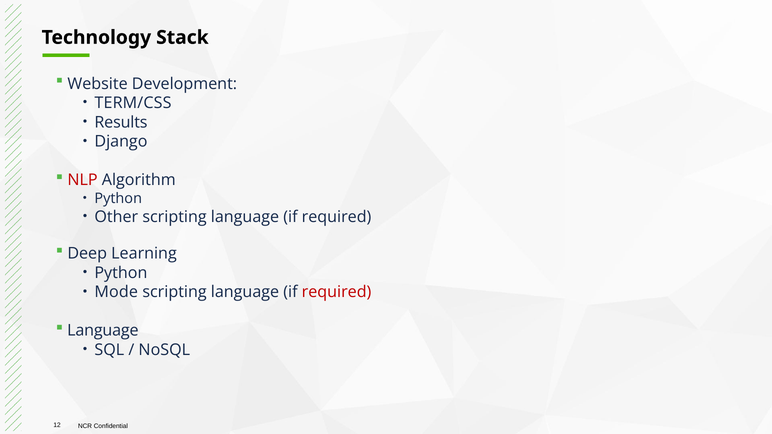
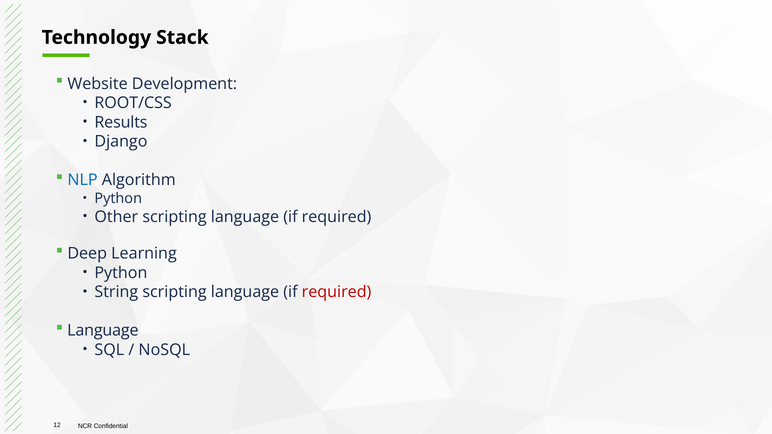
TERM/CSS: TERM/CSS -> ROOT/CSS (133, 103)
NLP colour: red -> blue (83, 180)
Mode: Mode -> String (116, 292)
